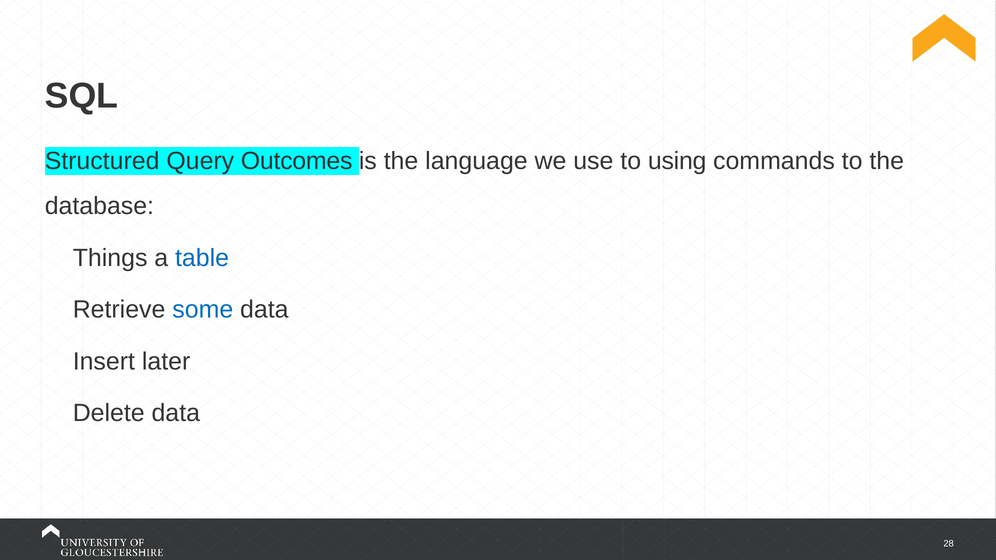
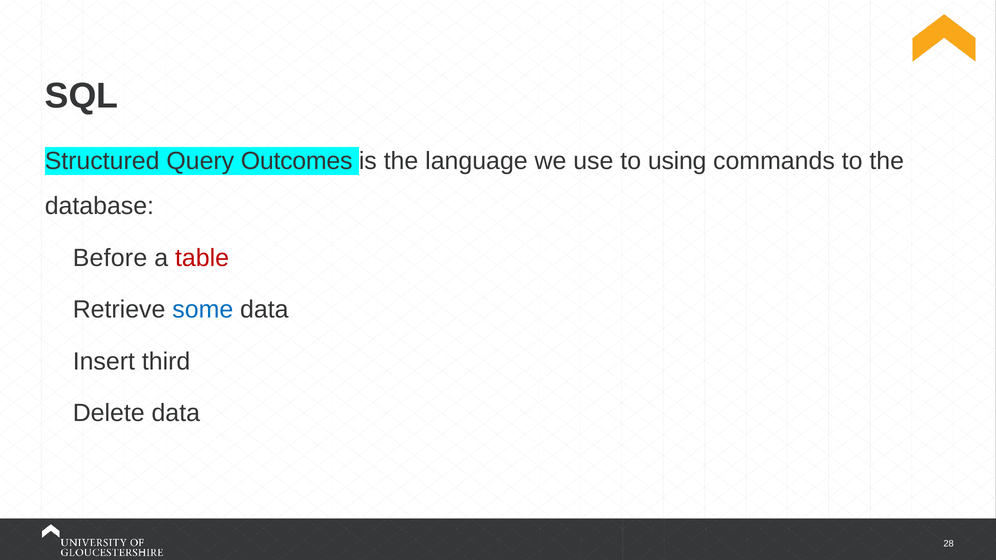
Things: Things -> Before (110, 258)
table colour: blue -> red (202, 258)
later: later -> third (166, 362)
